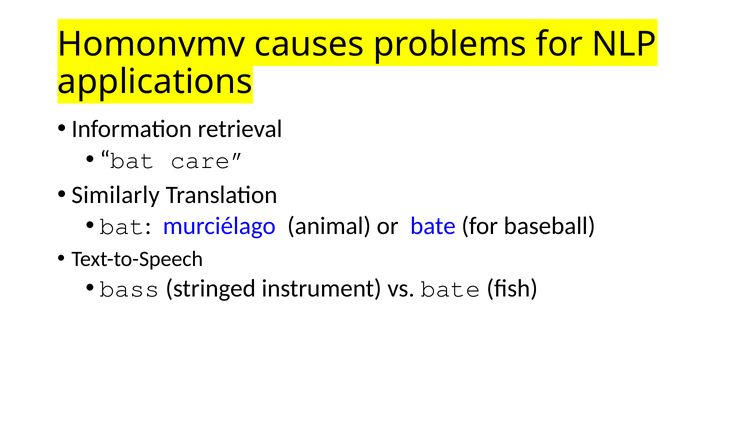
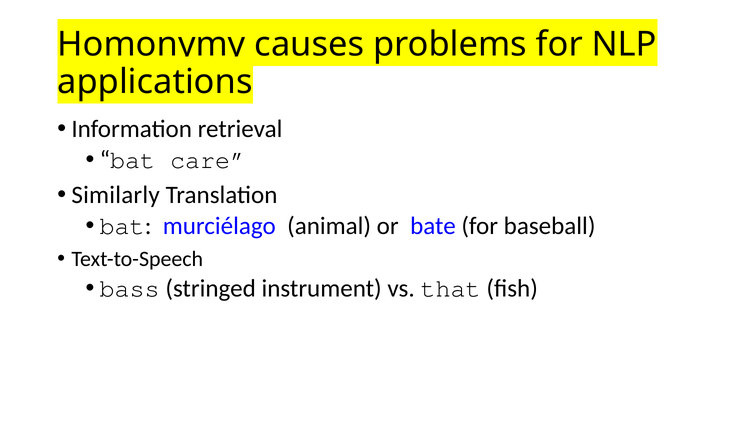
vs bate: bate -> that (451, 288)
